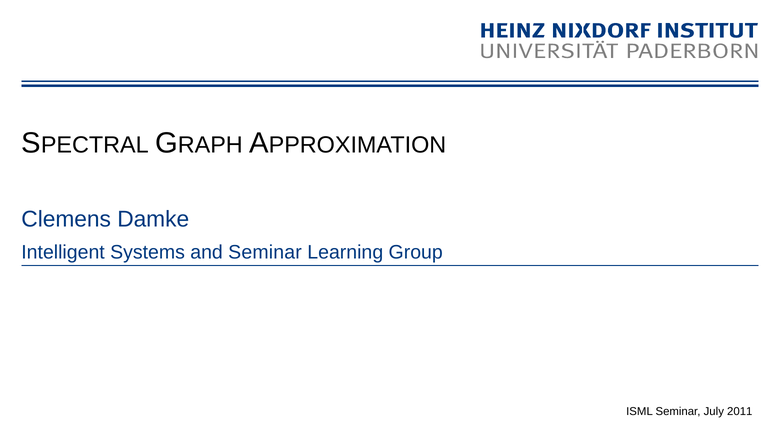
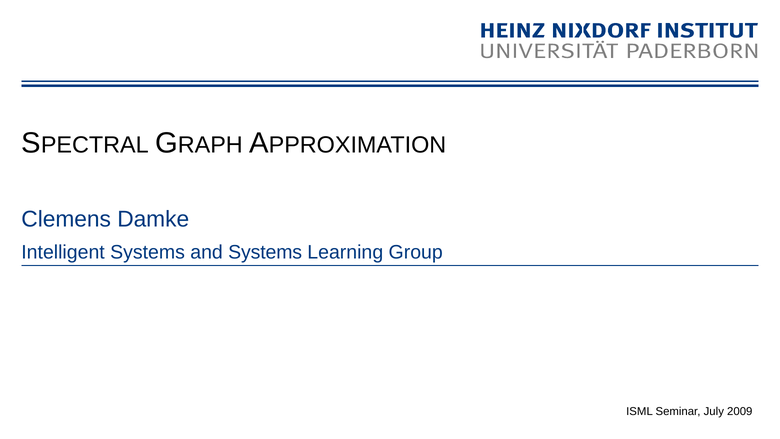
and Seminar: Seminar -> Systems (265, 252)
2011: 2011 -> 2009 (740, 411)
